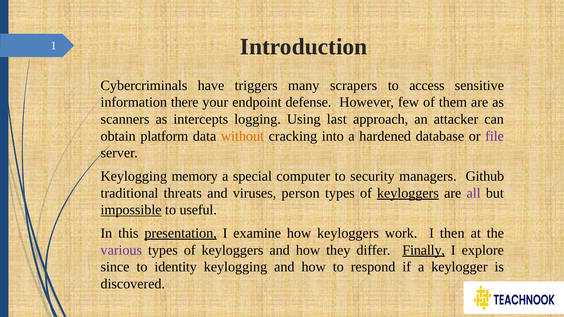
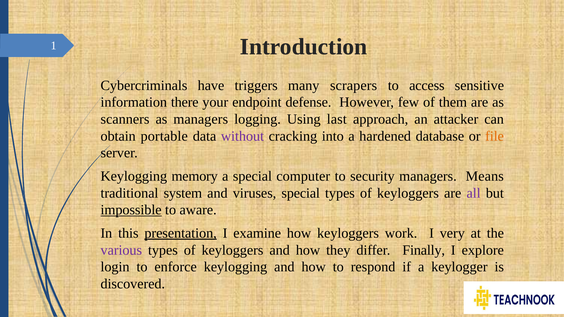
as intercepts: intercepts -> managers (201, 119)
platform: platform -> portable (164, 136)
without colour: orange -> purple (243, 136)
file colour: purple -> orange (495, 136)
Github: Github -> Means (485, 176)
threats: threats -> system (183, 193)
viruses person: person -> special (301, 193)
keyloggers underline: present -> none (408, 193)
useful: useful -> aware (198, 210)
then: then -> very (452, 233)
Finally underline: present -> none (424, 250)
since: since -> login (115, 267)
identity: identity -> enforce (176, 267)
